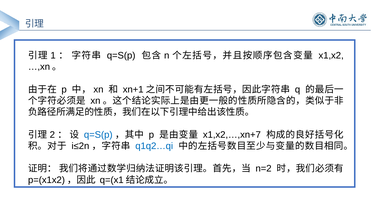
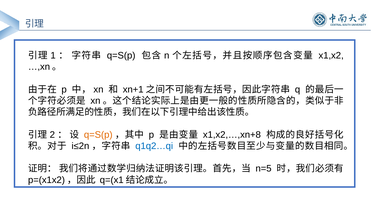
q=S(p colour: blue -> orange (98, 135)
x1,x2,…,xn+7: x1,x2,…,xn+7 -> x1,x2,…,xn+8 (232, 135)
n=2: n=2 -> n=5 (264, 169)
